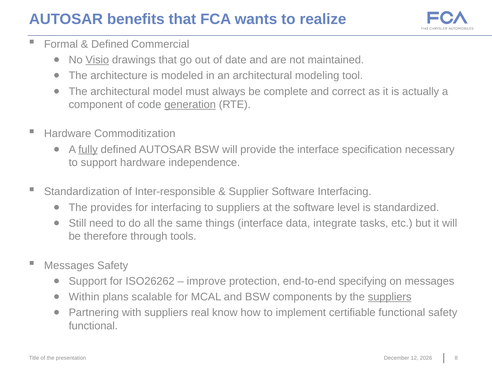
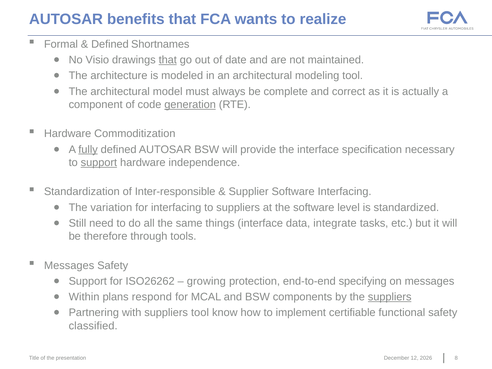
Commercial: Commercial -> Shortnames (160, 44)
Visio underline: present -> none (97, 60)
that underline: none -> present (168, 60)
support underline: none -> present (99, 163)
provides: provides -> variation (111, 207)
improve: improve -> growing (206, 281)
scalable: scalable -> respond (152, 297)
suppliers real: real -> tool (200, 313)
functional: functional -> classified (93, 326)
